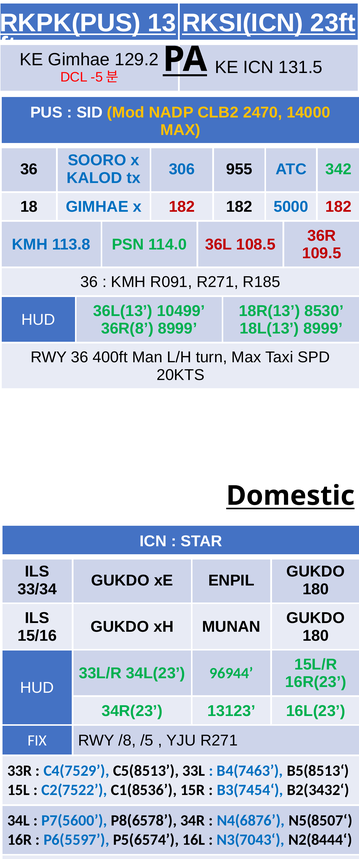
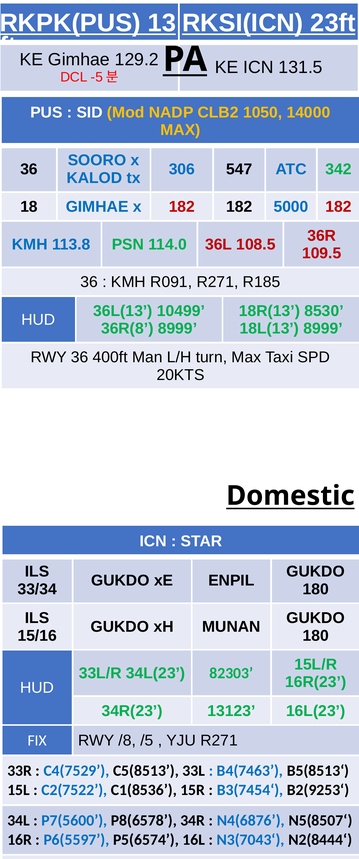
2470: 2470 -> 1050 (263, 112)
955: 955 -> 547 (239, 169)
96944: 96944 -> 82303 (231, 673)
B2(3432‘: B2(3432‘ -> B2(9253‘ (318, 790)
